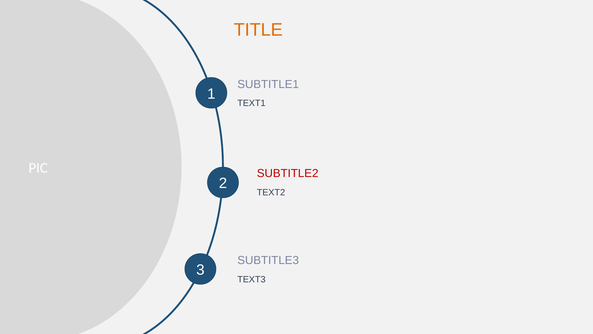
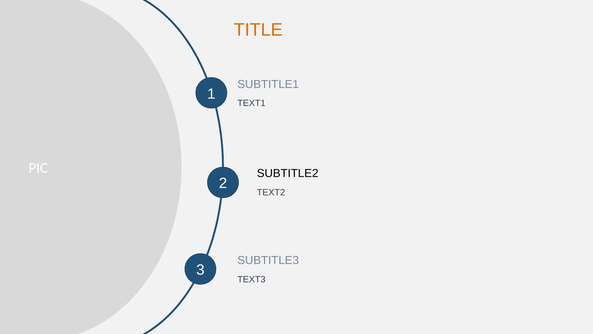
SUBTITLE2 colour: red -> black (288, 173)
